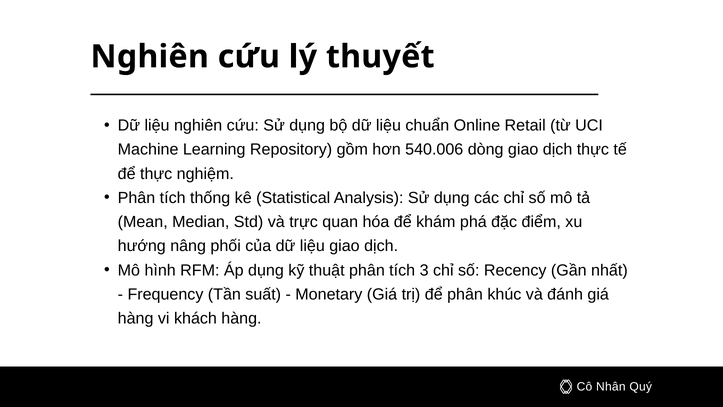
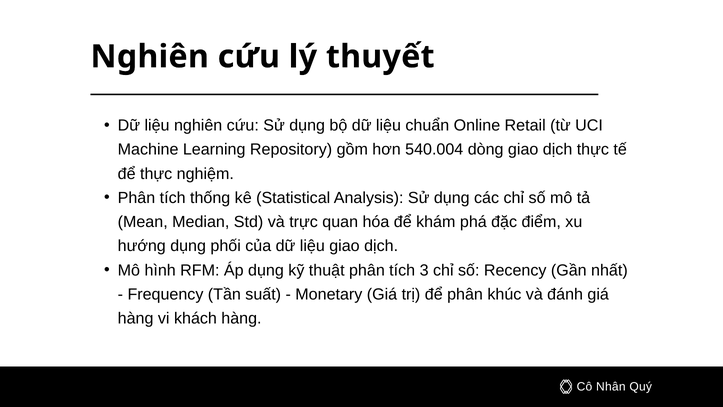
540.006: 540.006 -> 540.004 (434, 150)
hướng nâng: nâng -> dụng (188, 246)
